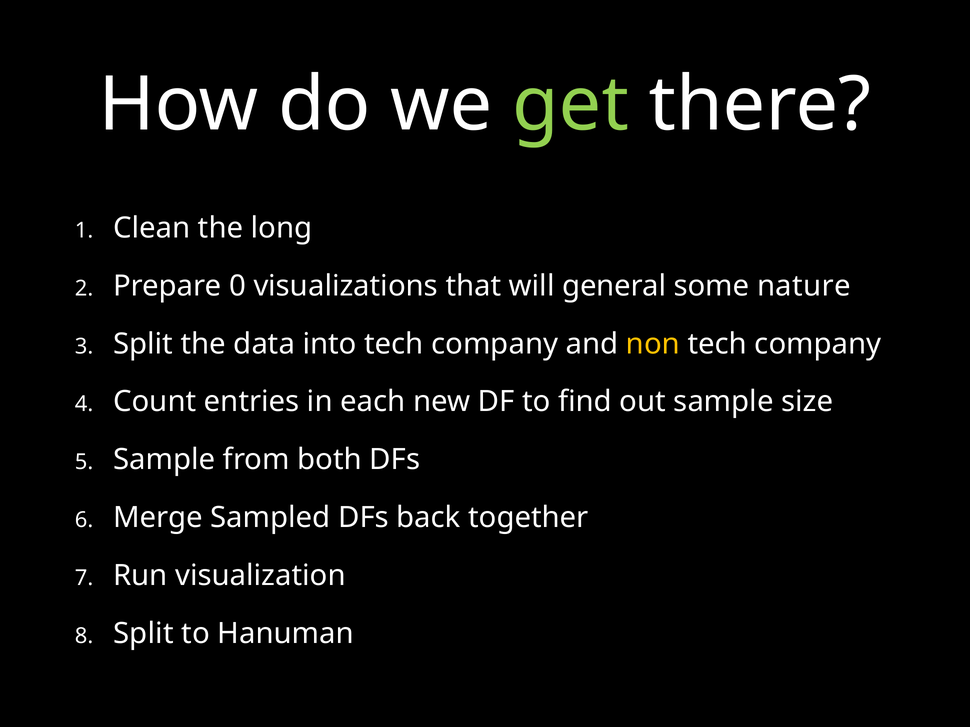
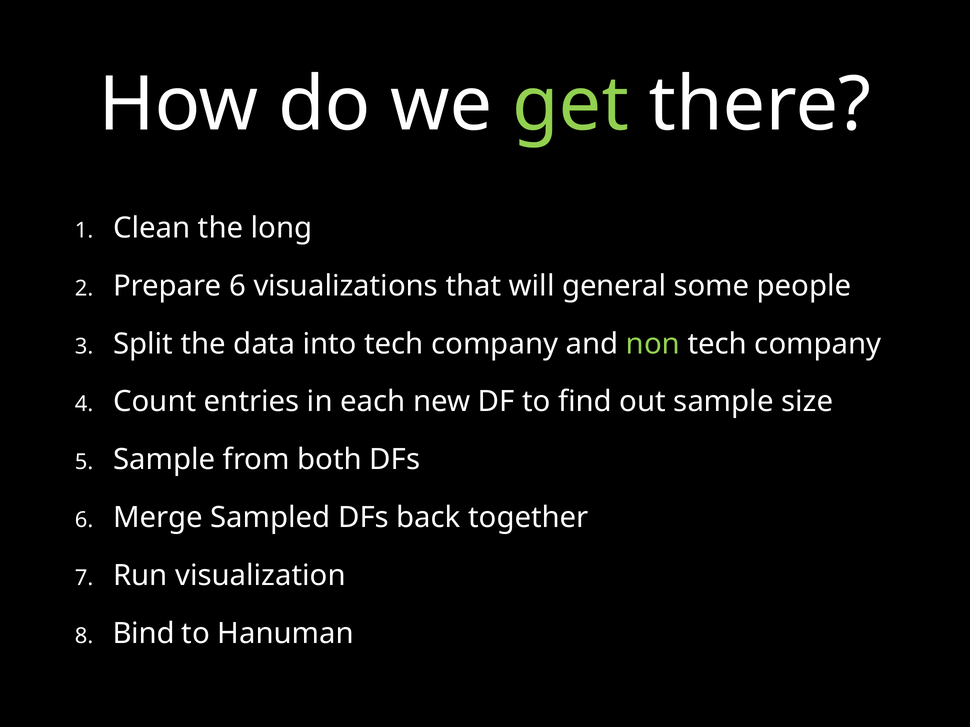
Prepare 0: 0 -> 6 (238, 286)
nature: nature -> people (804, 286)
non colour: yellow -> light green (653, 344)
Split: Split -> Bind (144, 634)
